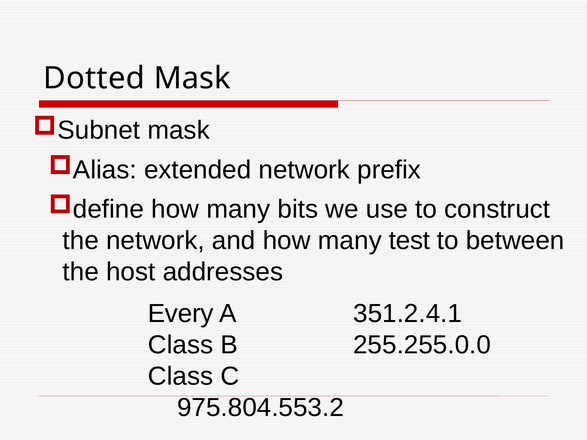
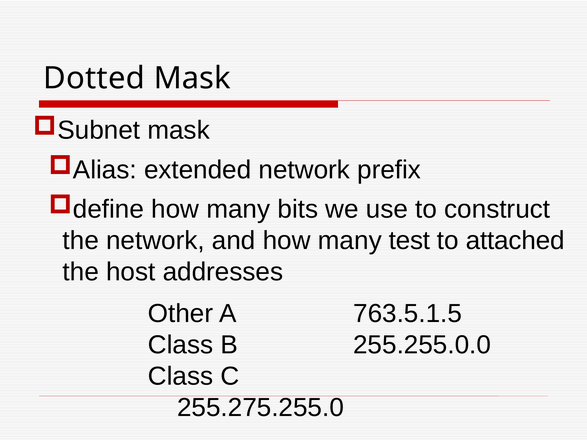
between: between -> attached (515, 241)
Every: Every -> Other (181, 314)
351.2.4.1: 351.2.4.1 -> 763.5.1.5 (408, 314)
975.804.553.2: 975.804.553.2 -> 255.275.255.0 (260, 408)
